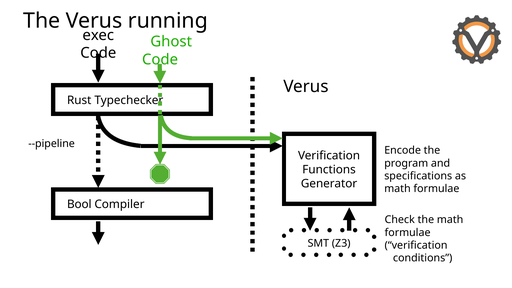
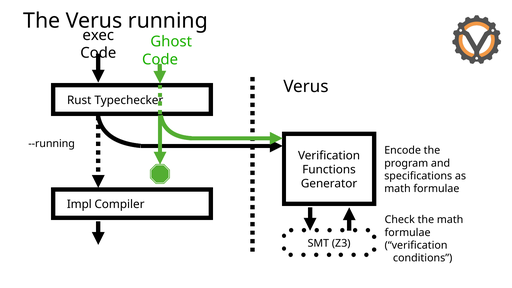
--pipeline: --pipeline -> --running (52, 144)
Bool: Bool -> Impl (79, 204)
